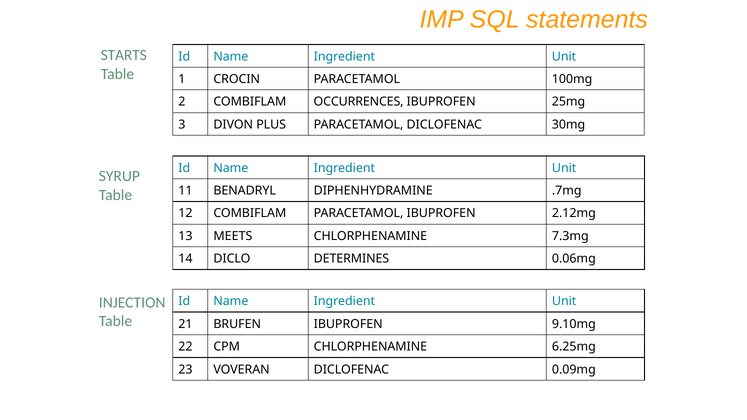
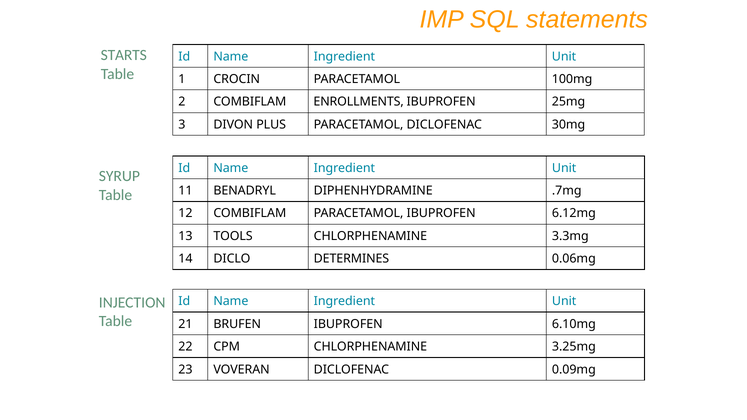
OCCURRENCES: OCCURRENCES -> ENROLLMENTS (359, 102)
2.12mg: 2.12mg -> 6.12mg (574, 213)
MEETS: MEETS -> TOOLS (233, 236)
7.3mg: 7.3mg -> 3.3mg (570, 236)
9.10mg: 9.10mg -> 6.10mg (574, 324)
6.25mg: 6.25mg -> 3.25mg (574, 347)
